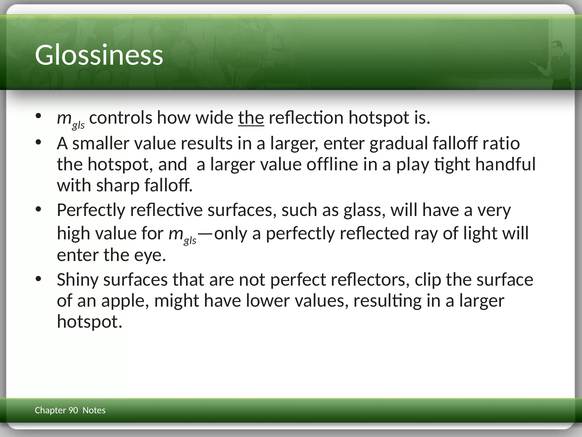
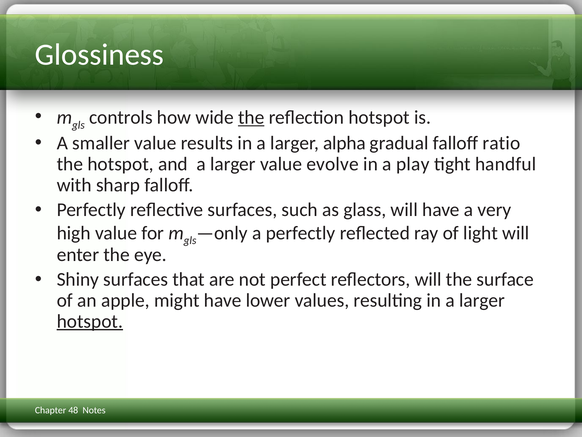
larger enter: enter -> alpha (344, 143)
offline: offline -> evolve (333, 164)
reflectors clip: clip -> will (428, 279)
hotspot underline: none -> present (90, 321)
90: 90 -> 48 (73, 410)
